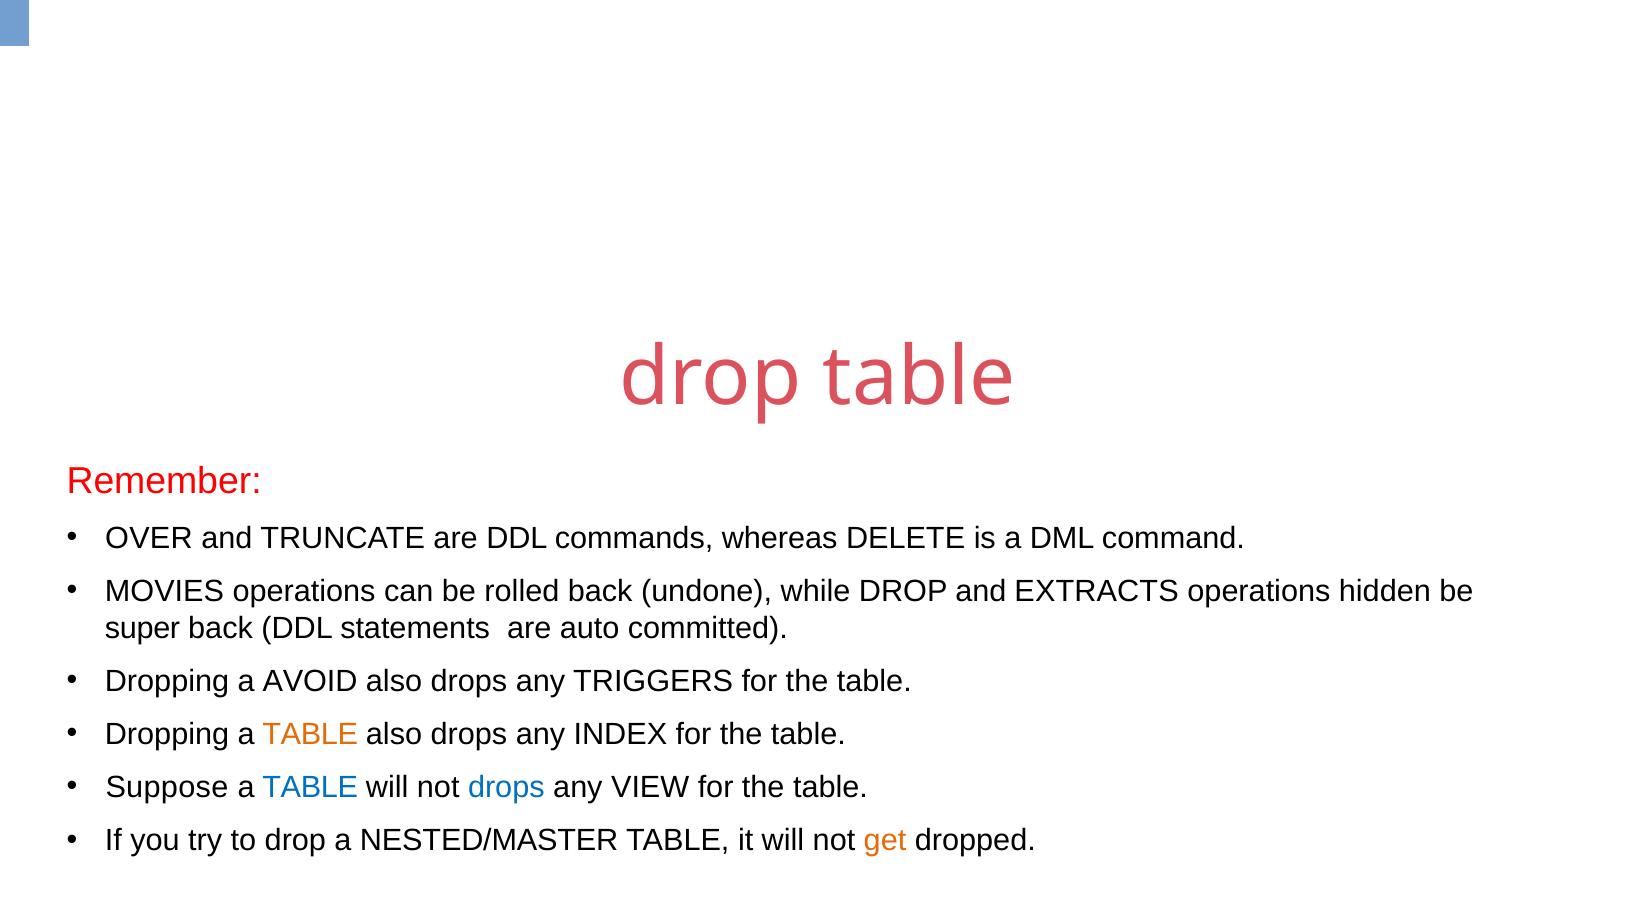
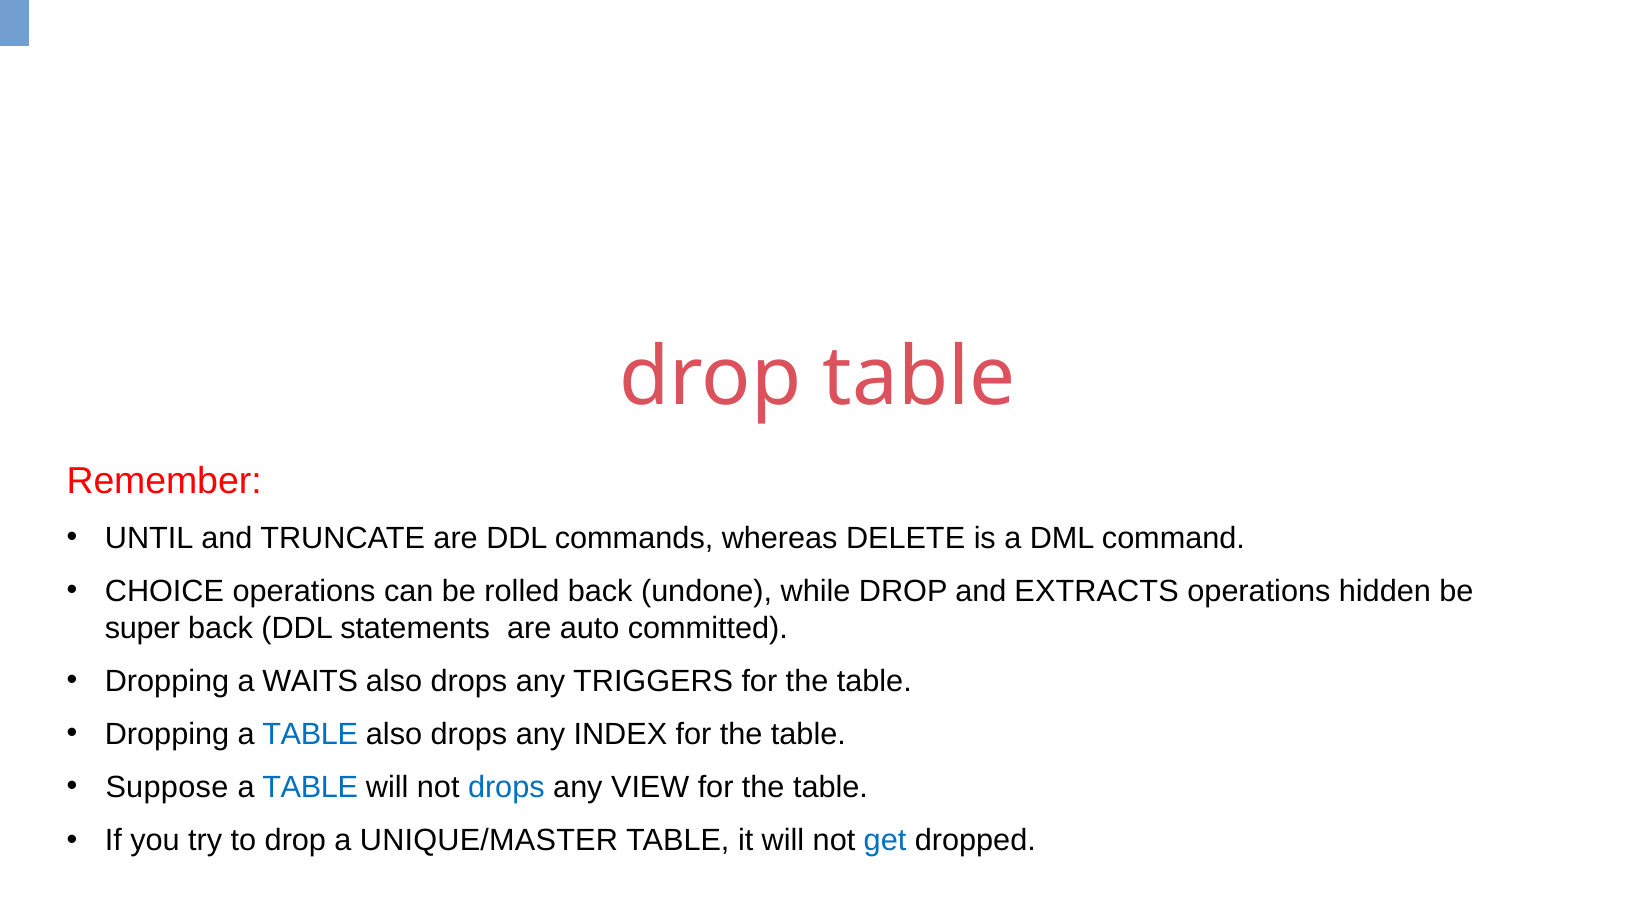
OVER: OVER -> UNTIL (149, 538)
MOVIES: MOVIES -> CHOICE (164, 591)
AVOID: AVOID -> WAITS (310, 681)
TABLE colour: orange -> blue (310, 734)
NESTED/MASTER: NESTED/MASTER -> UNIQUE/MASTER (489, 840)
get colour: orange -> blue (885, 840)
